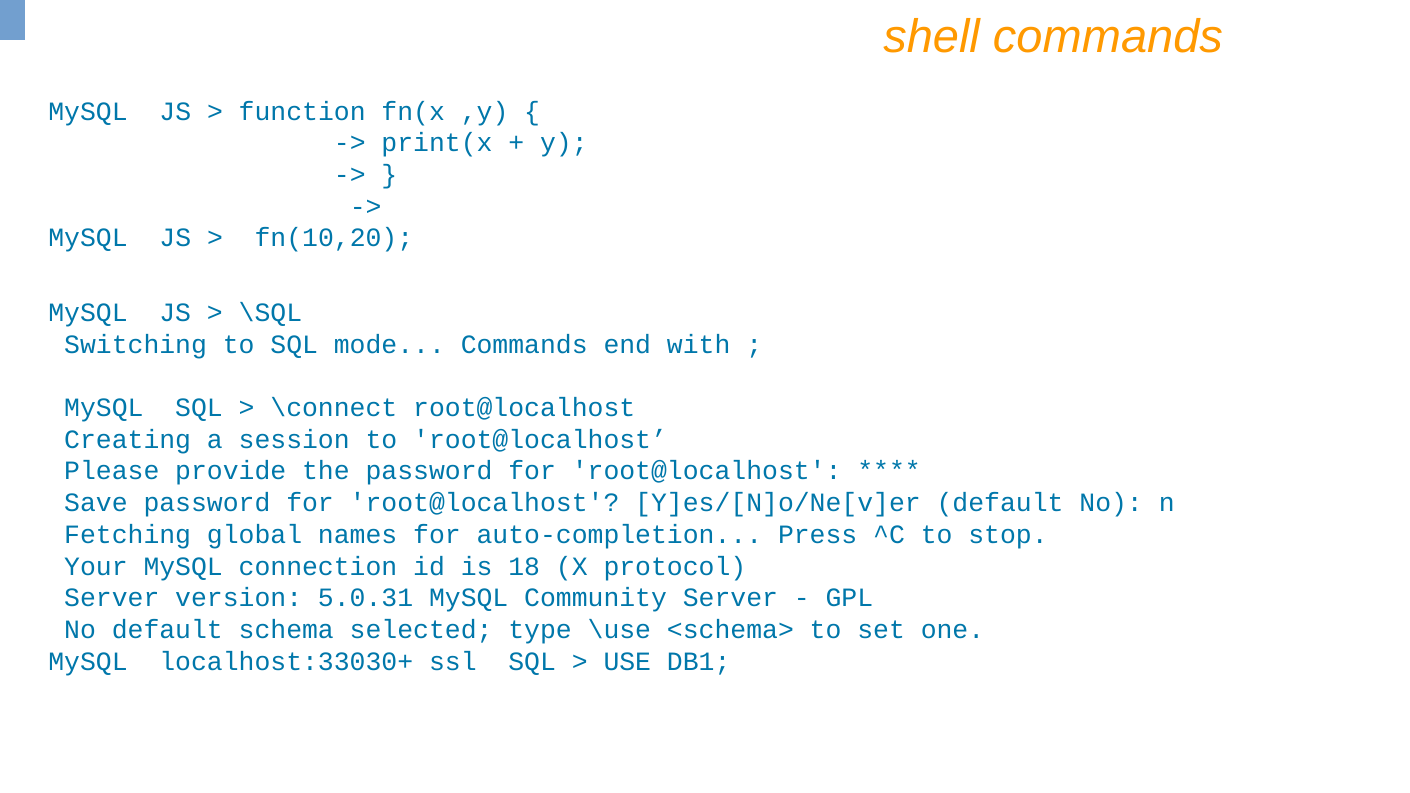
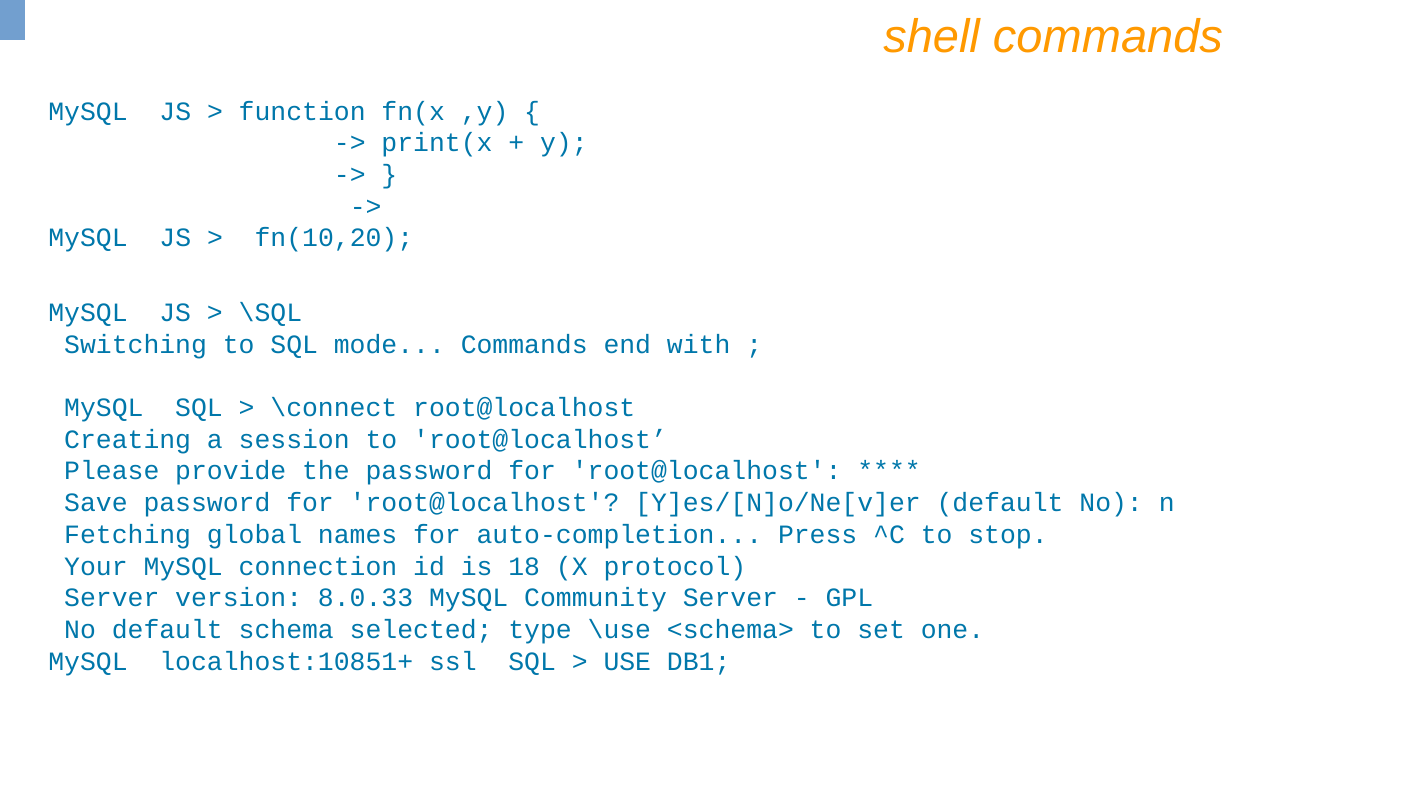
5.0.31: 5.0.31 -> 8.0.33 (366, 598)
localhost:33030+: localhost:33030+ -> localhost:10851+ (286, 662)
